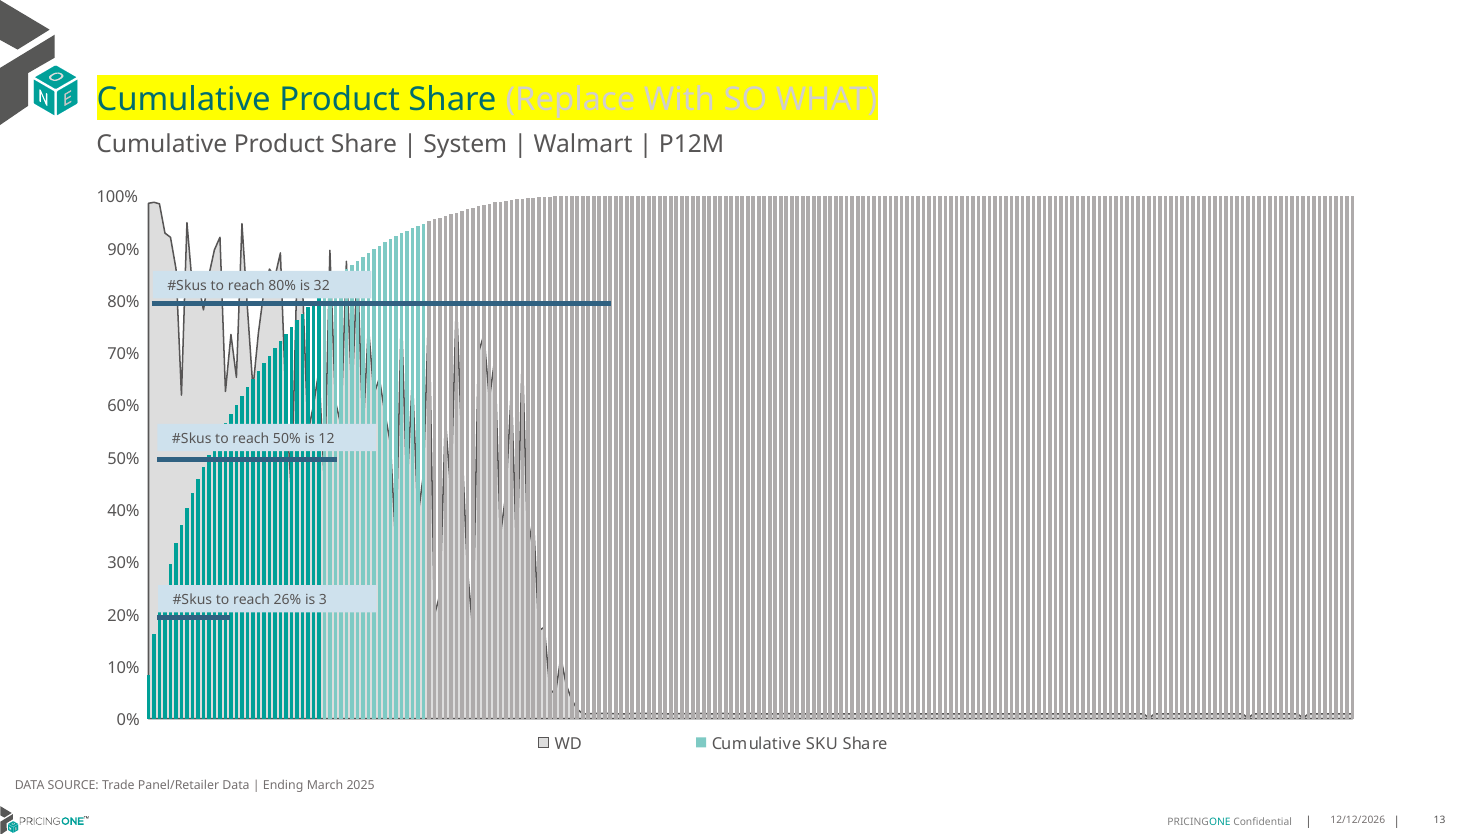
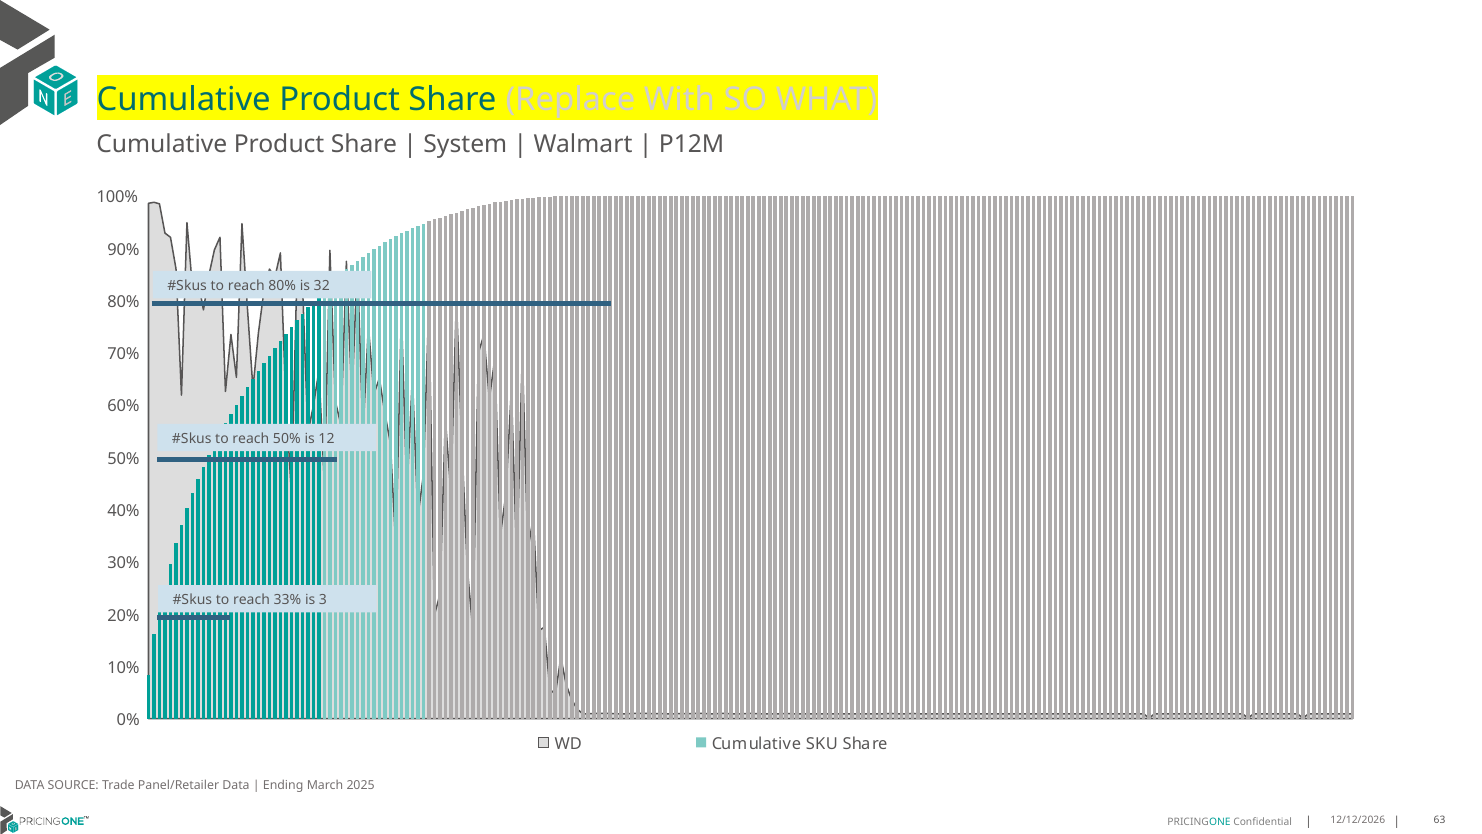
26%: 26% -> 33% (287, 599)
13: 13 -> 63 (1440, 820)
